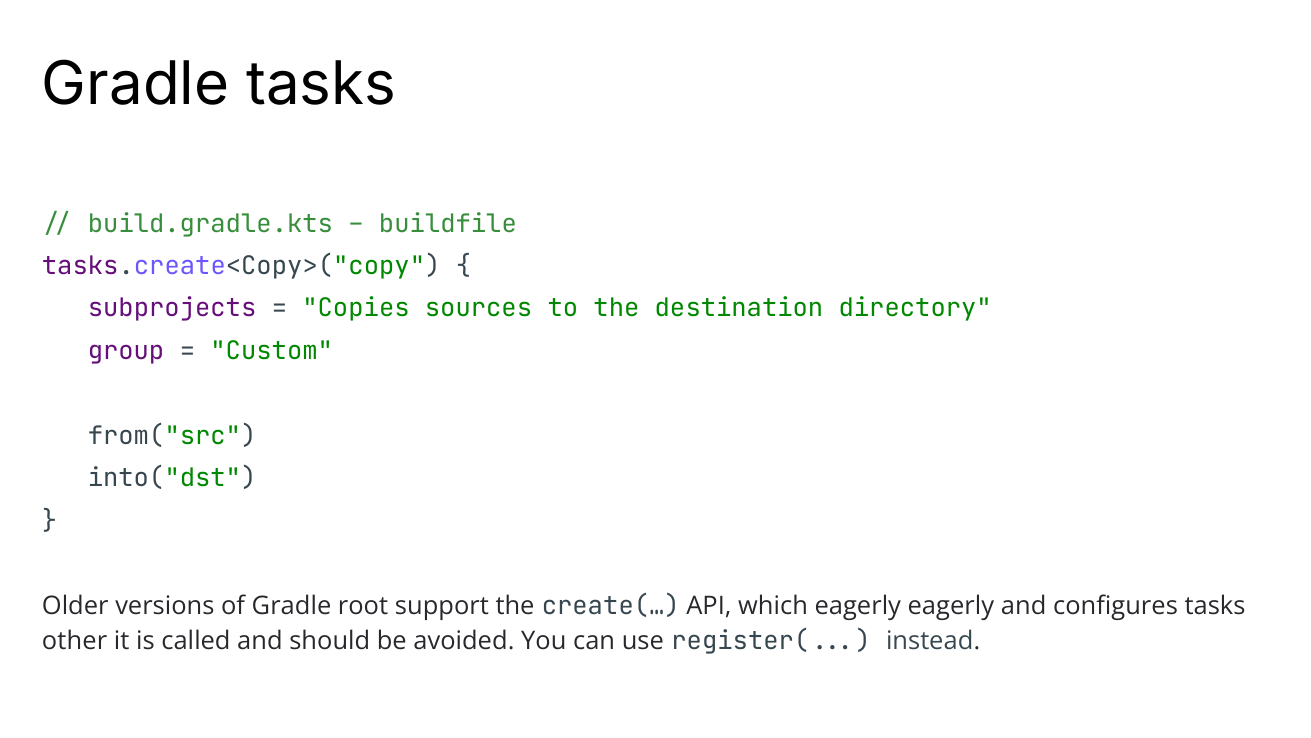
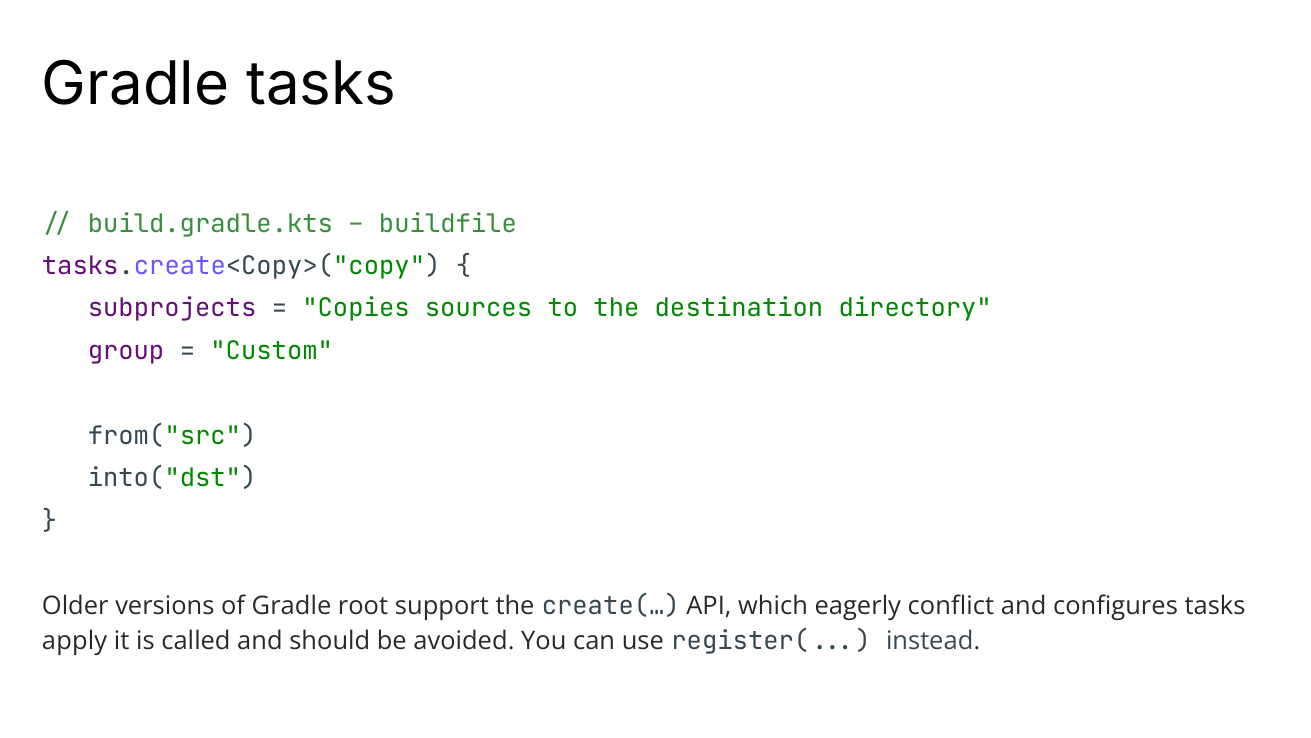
eagerly eagerly: eagerly -> conflict (951, 605)
other: other -> apply (75, 640)
